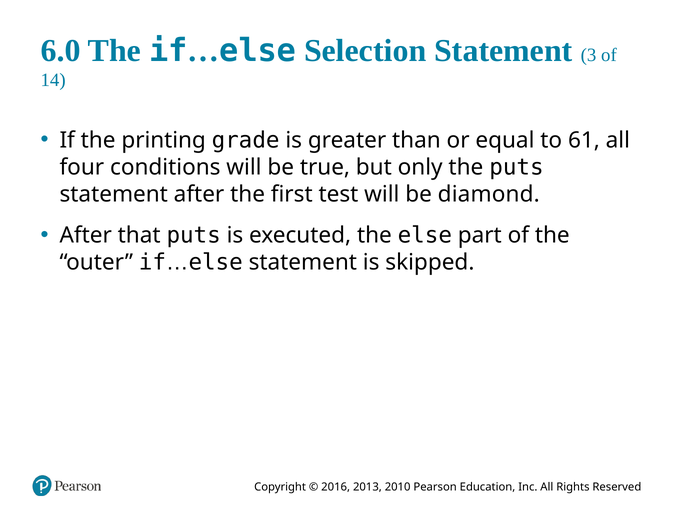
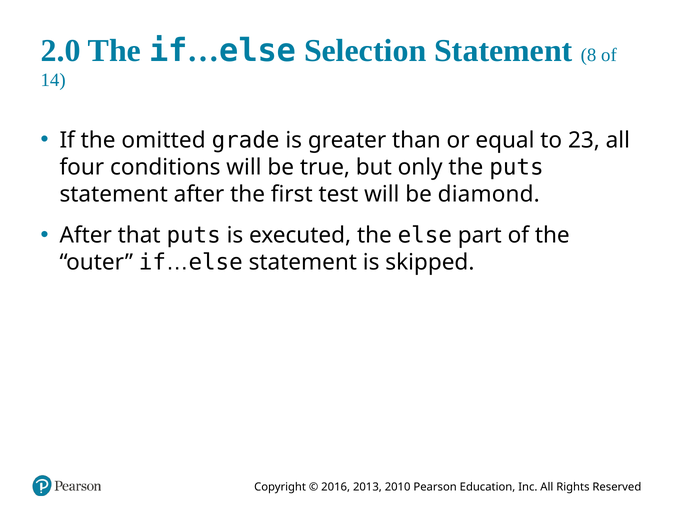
6.0: 6.0 -> 2.0 (61, 51)
3: 3 -> 8 (589, 55)
printing: printing -> omitted (164, 140)
61: 61 -> 23 (584, 140)
